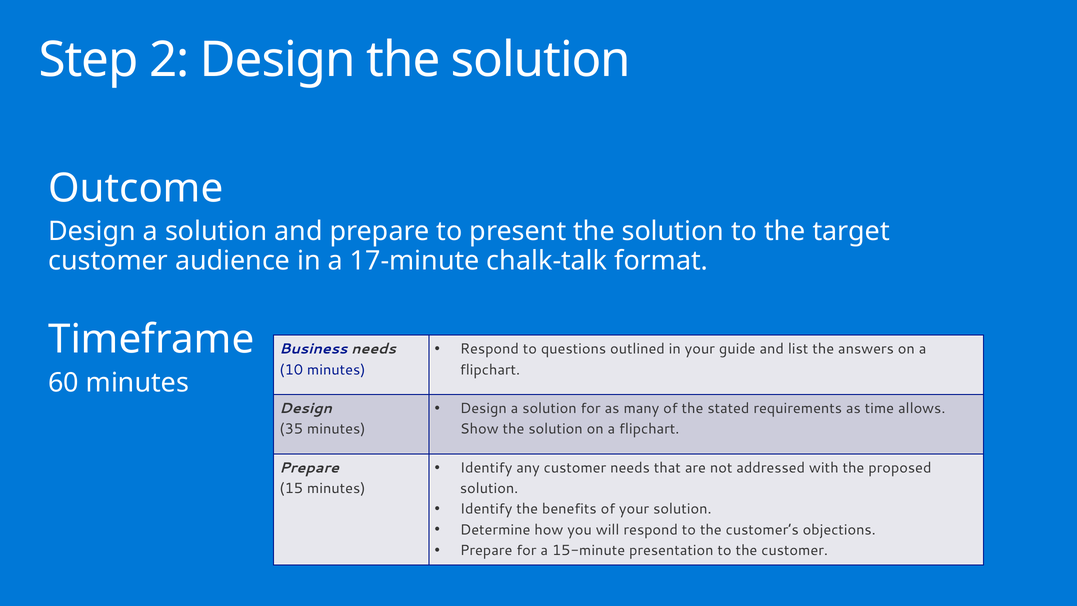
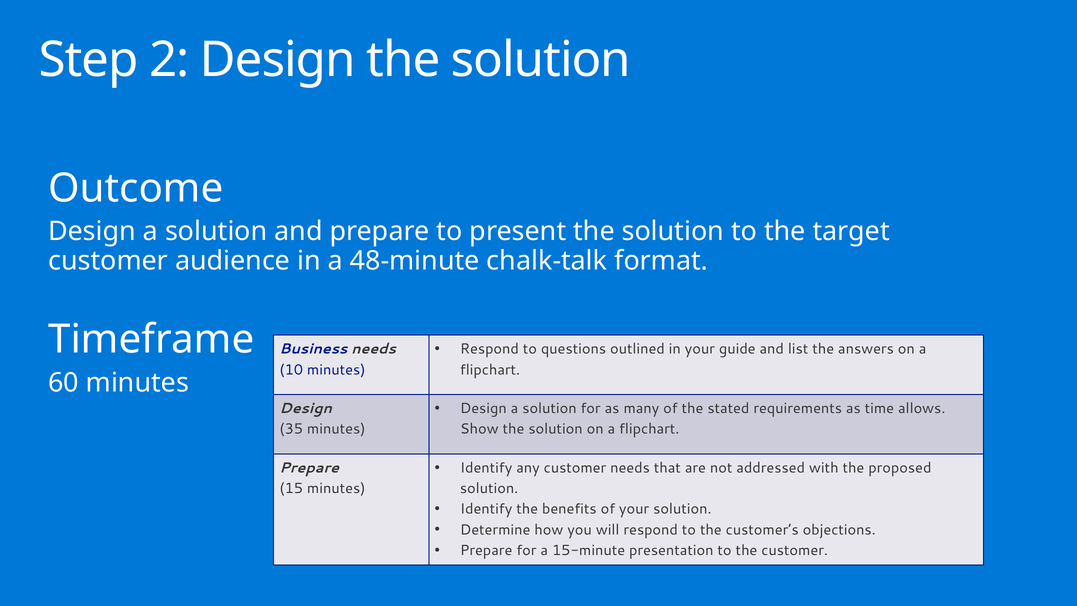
17-minute: 17-minute -> 48-minute (415, 261)
